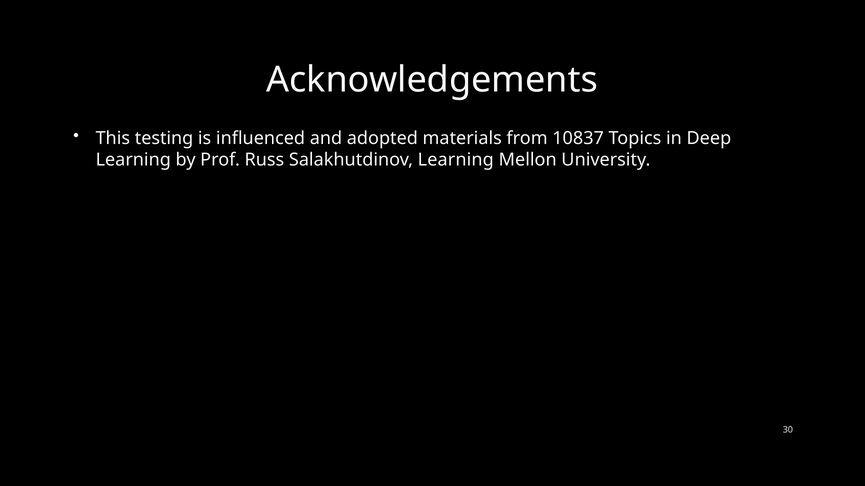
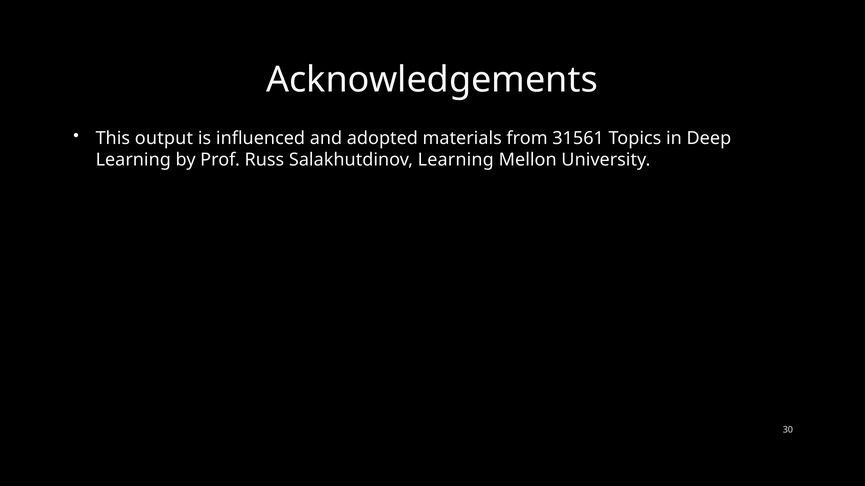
testing: testing -> output (164, 138)
10837: 10837 -> 31561 (578, 138)
